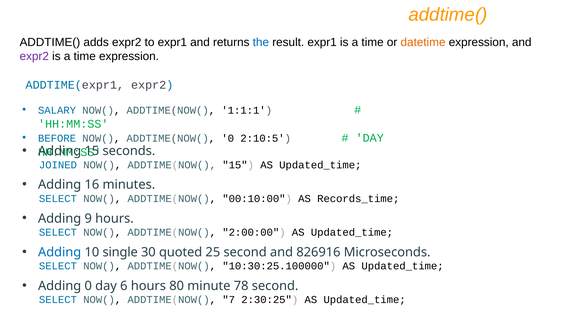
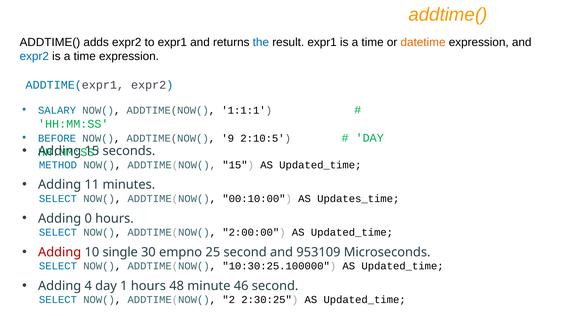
expr2 colour: purple -> blue (34, 56)
ADDTIME(NOW( 0: 0 -> 9 (228, 139)
JOINED: JOINED -> METHOD (58, 165)
16: 16 -> 11 (92, 185)
Records_time: Records_time -> Updates_time (358, 199)
9: 9 -> 0 (88, 219)
Adding colour: blue -> red (60, 252)
quoted: quoted -> empno (181, 252)
826916: 826916 -> 953109 (318, 252)
Adding 0: 0 -> 4 (88, 286)
6: 6 -> 1 (124, 286)
80: 80 -> 48 (177, 286)
78: 78 -> 46 (241, 286)
7: 7 -> 2 (229, 300)
